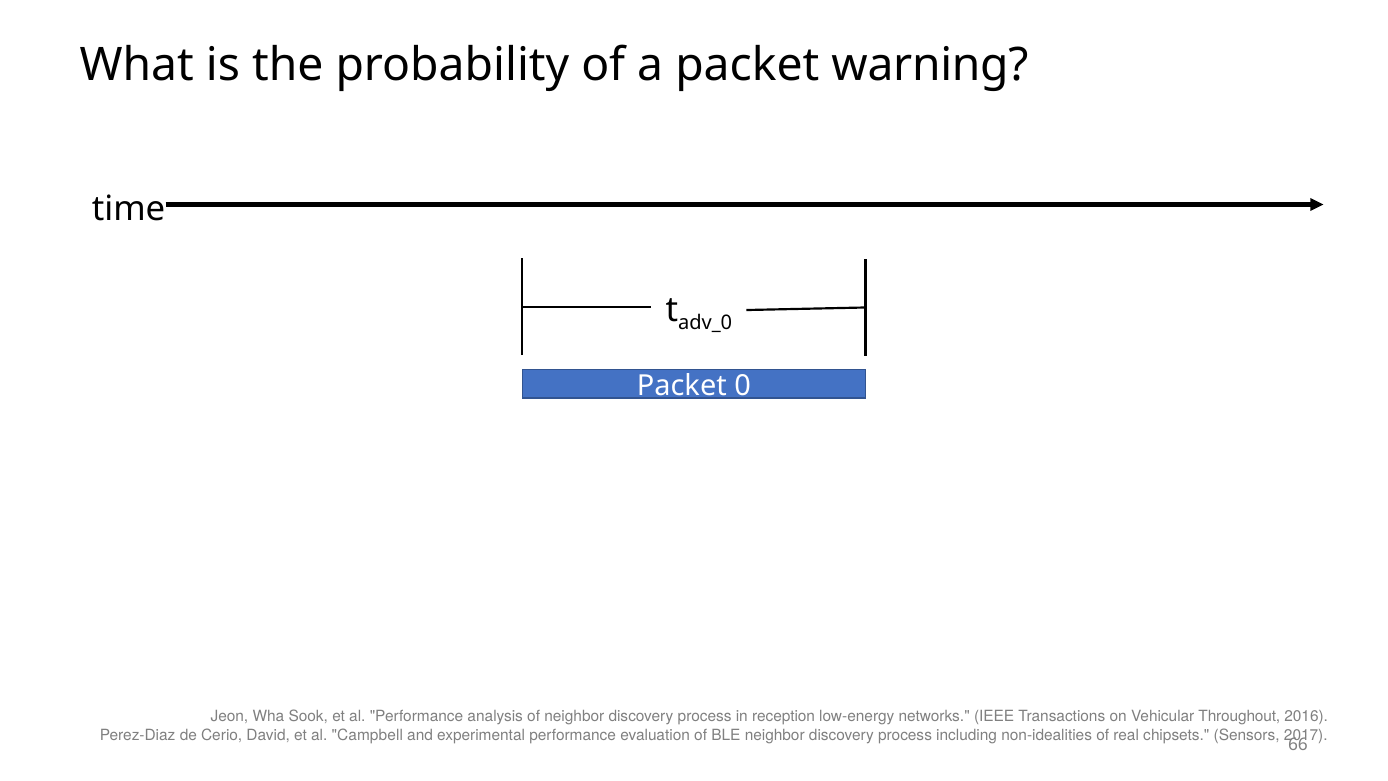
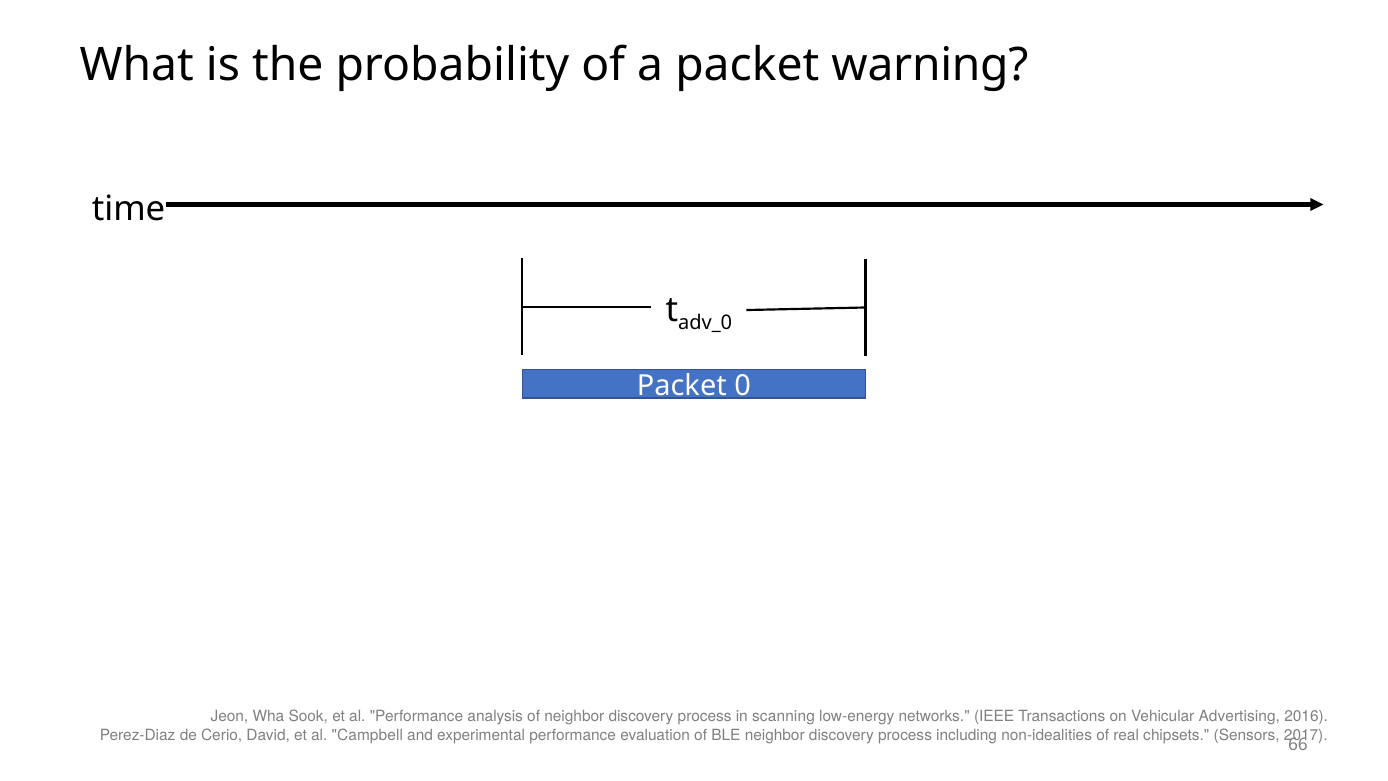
reception: reception -> scanning (783, 716)
Throughout: Throughout -> Advertising (1239, 716)
